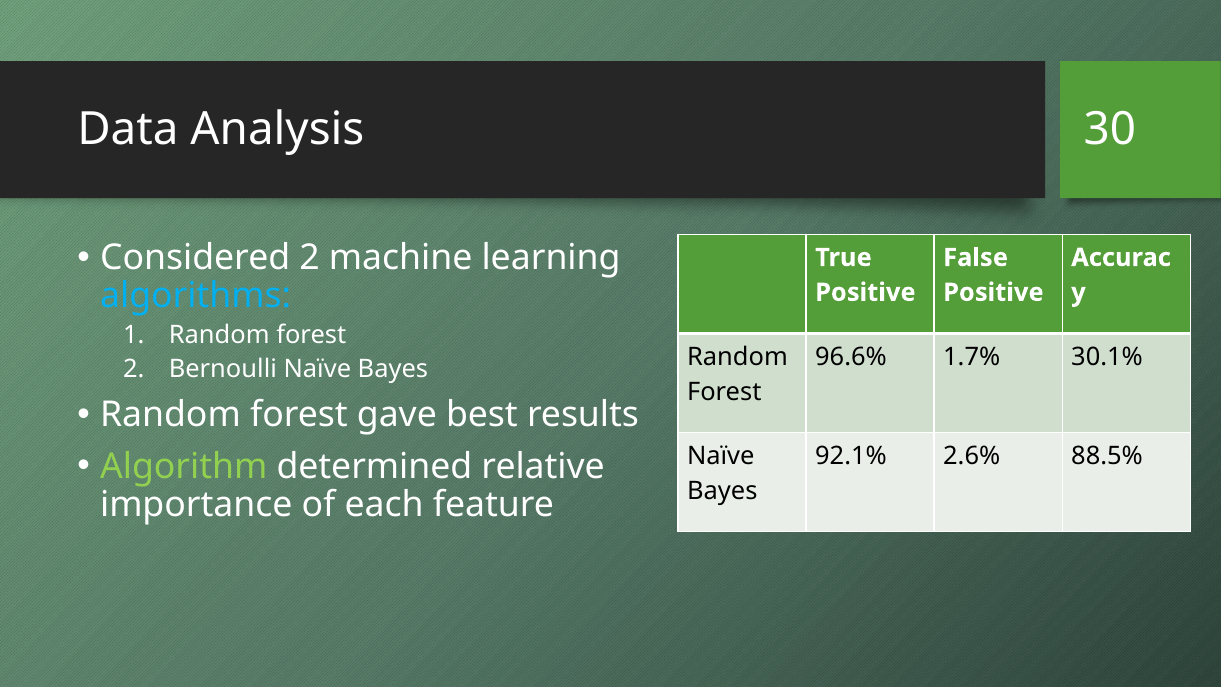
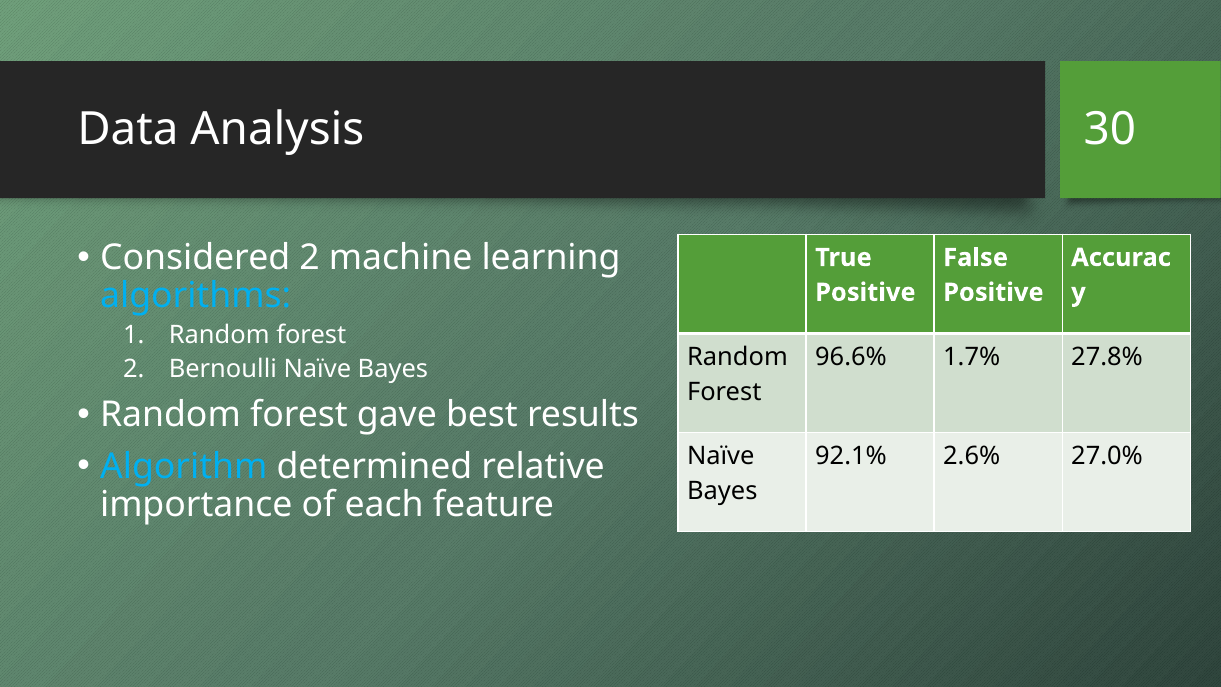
30.1%: 30.1% -> 27.8% (1107, 357)
Algorithm colour: light green -> light blue (184, 466)
88.5%: 88.5% -> 27.0% (1107, 456)
